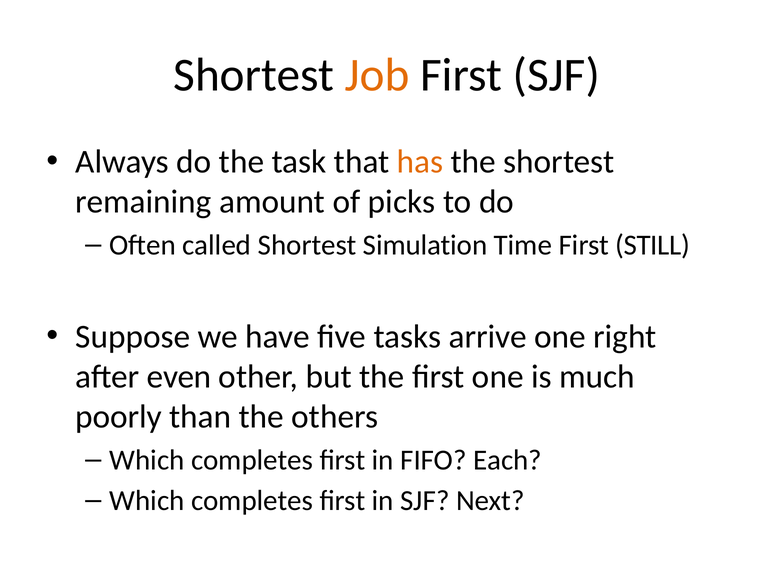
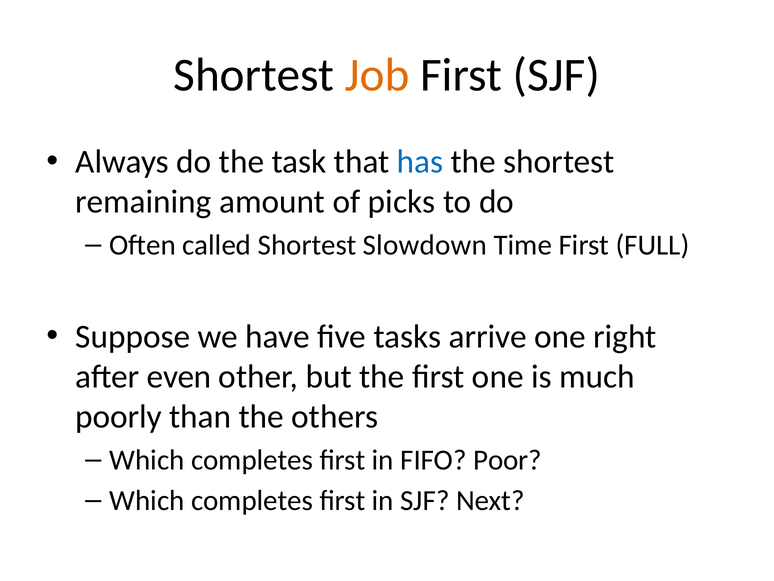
has colour: orange -> blue (420, 162)
Simulation: Simulation -> Slowdown (425, 245)
STILL: STILL -> FULL (652, 245)
Each: Each -> Poor (508, 460)
